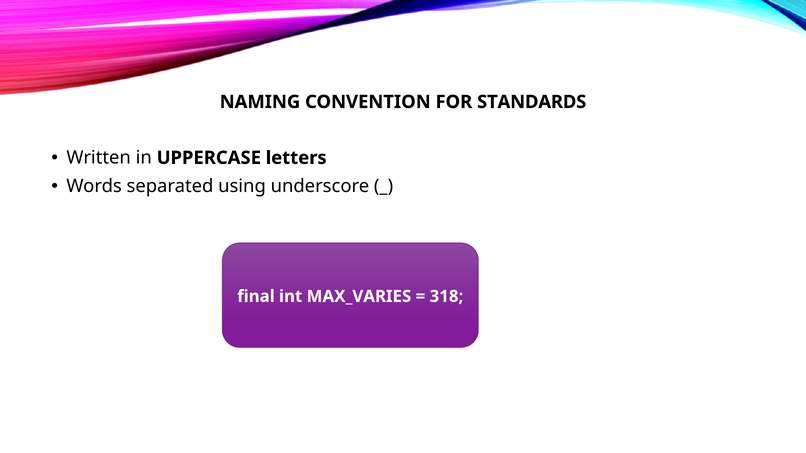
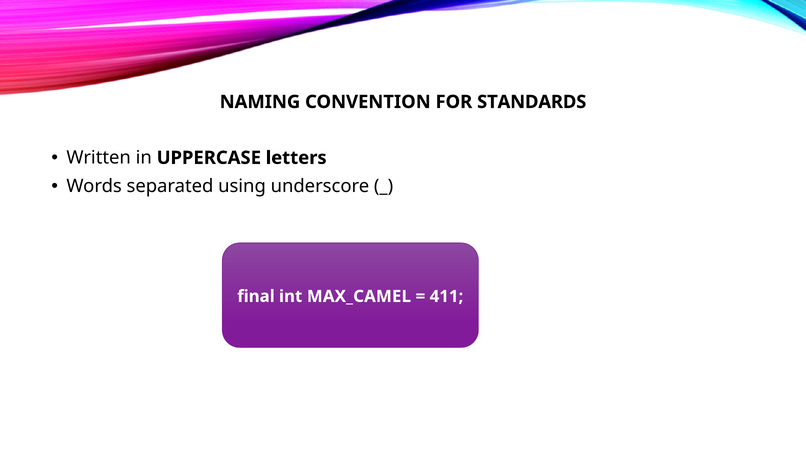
MAX_VARIES: MAX_VARIES -> MAX_CAMEL (359, 297)
318: 318 -> 411 (446, 297)
